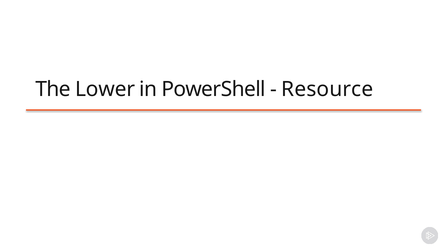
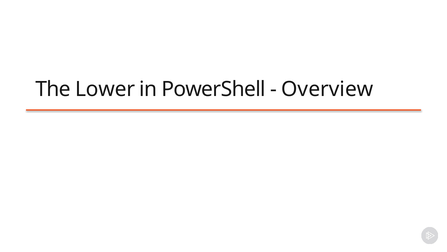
Resource: Resource -> Overview (327, 89)
